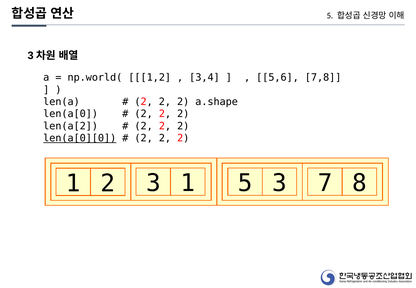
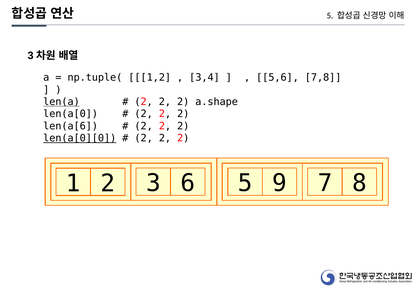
np.world(: np.world( -> np.tuple( (95, 78)
len(a underline: none -> present (61, 102)
len(a[2: len(a[2 -> len(a[6 (71, 126)
3 1: 1 -> 6 (188, 183)
5 3: 3 -> 9 (280, 183)
